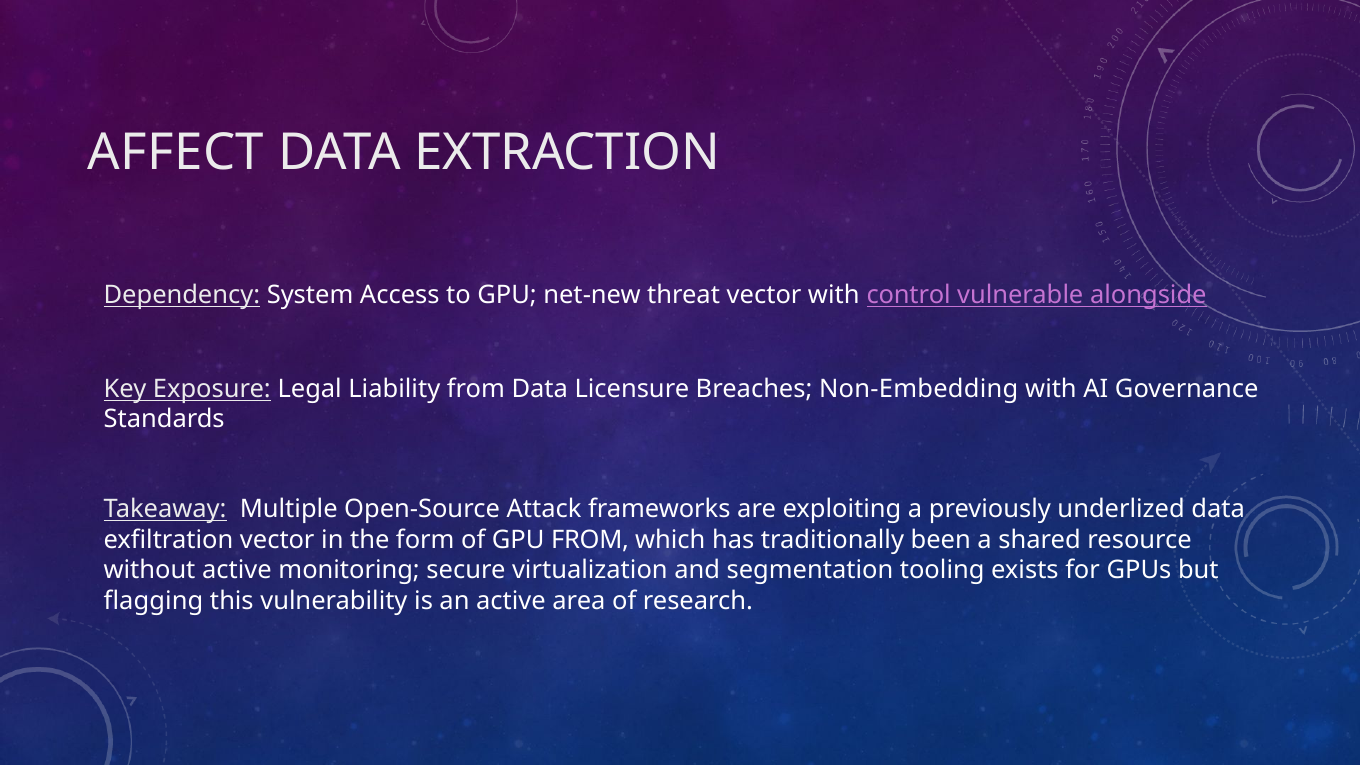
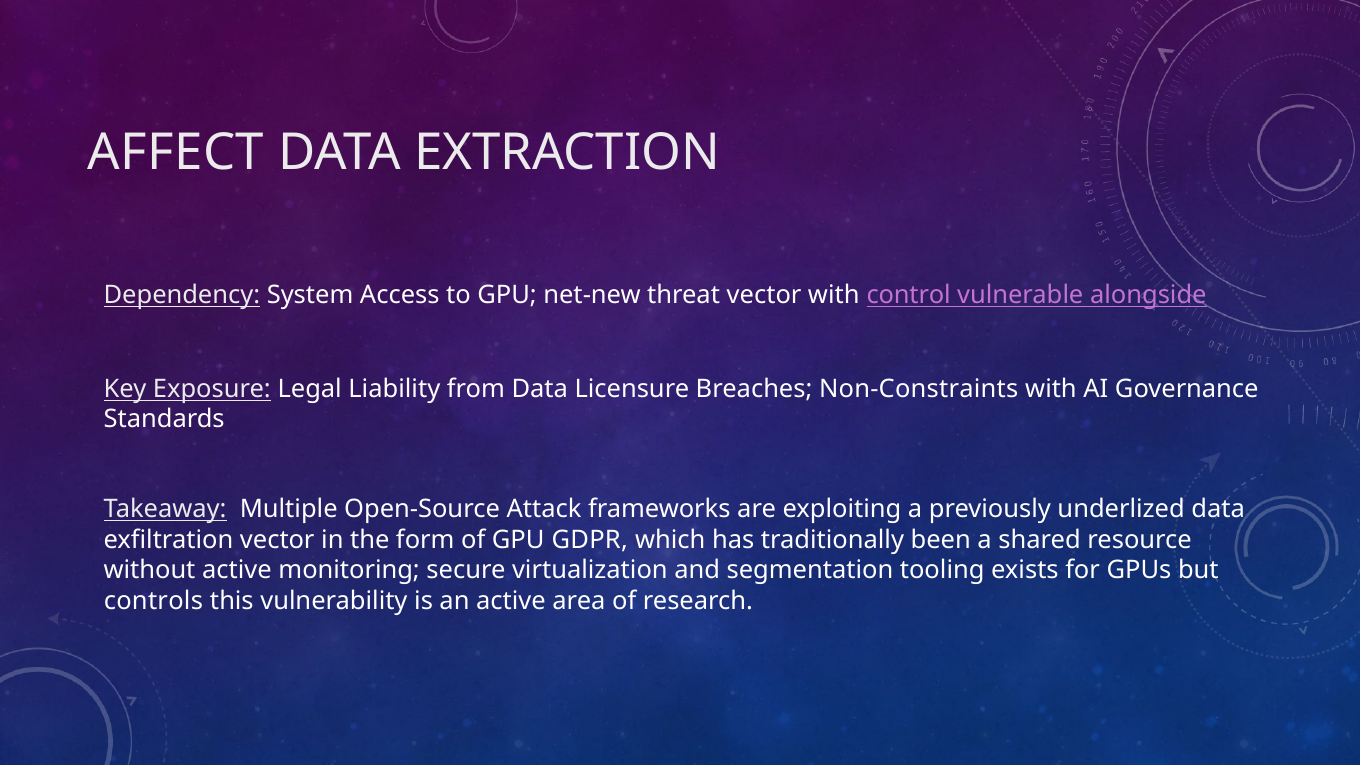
Non-Embedding: Non-Embedding -> Non-Constraints (919, 389)
GPU FROM: FROM -> GDPR (590, 540)
flagging: flagging -> controls (153, 601)
